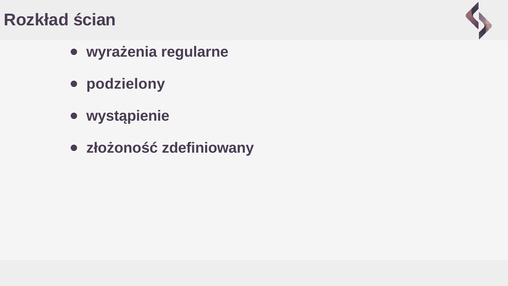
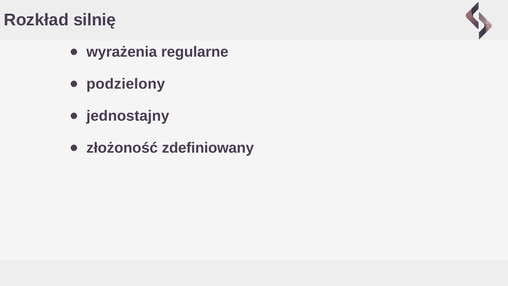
ścian: ścian -> silnię (95, 20)
wystąpienie: wystąpienie -> jednostajny (128, 116)
